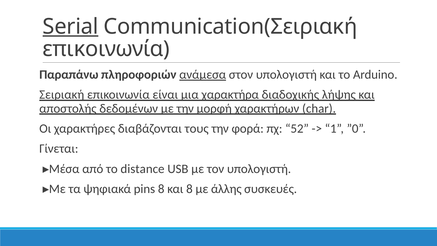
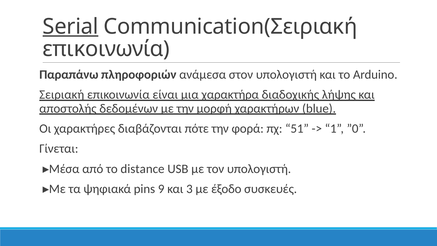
ανάμεσα underline: present -> none (203, 75)
char: char -> blue (319, 108)
τους: τους -> πότε (197, 129)
52: 52 -> 51 (297, 129)
pins 8: 8 -> 9 (161, 189)
και 8: 8 -> 3 (189, 189)
άλλης: άλλης -> έξοδο (226, 189)
